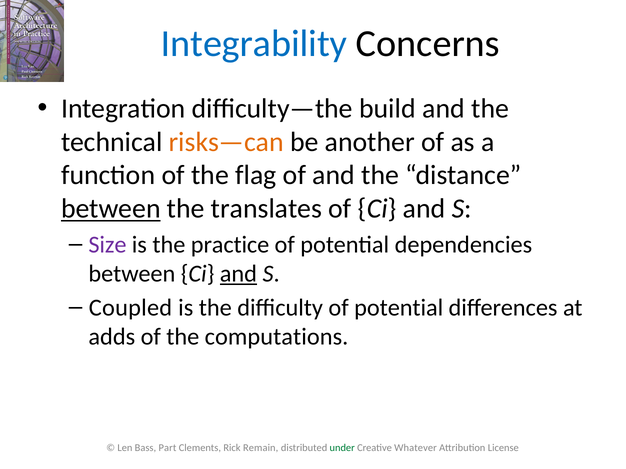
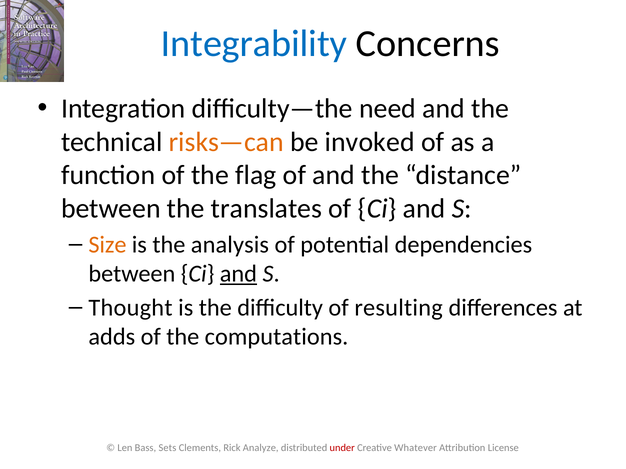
build: build -> need (388, 109)
another: another -> invoked (370, 142)
between underline: present -> none (111, 209)
Size colour: purple -> orange (107, 245)
practice: practice -> analysis (230, 245)
Coupled: Coupled -> Thought (130, 308)
difficulty of potential: potential -> resulting (399, 308)
Part: Part -> Sets (167, 448)
Remain: Remain -> Analyze (261, 448)
under colour: green -> red (342, 448)
